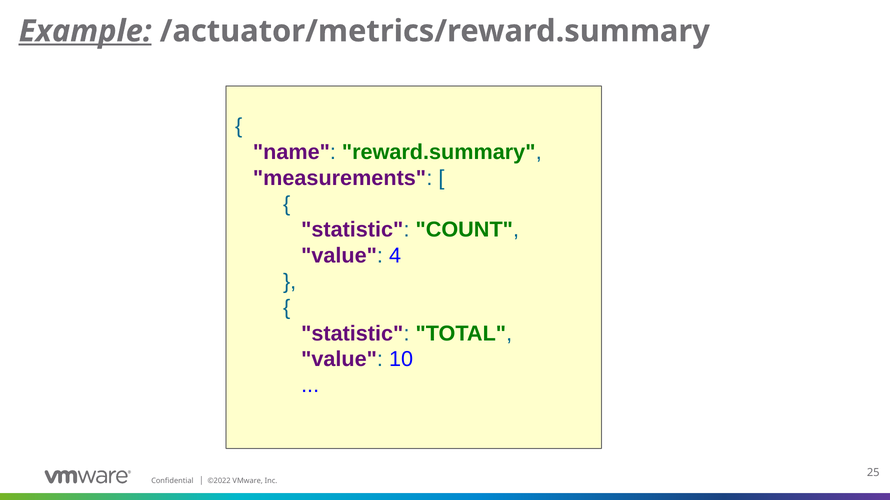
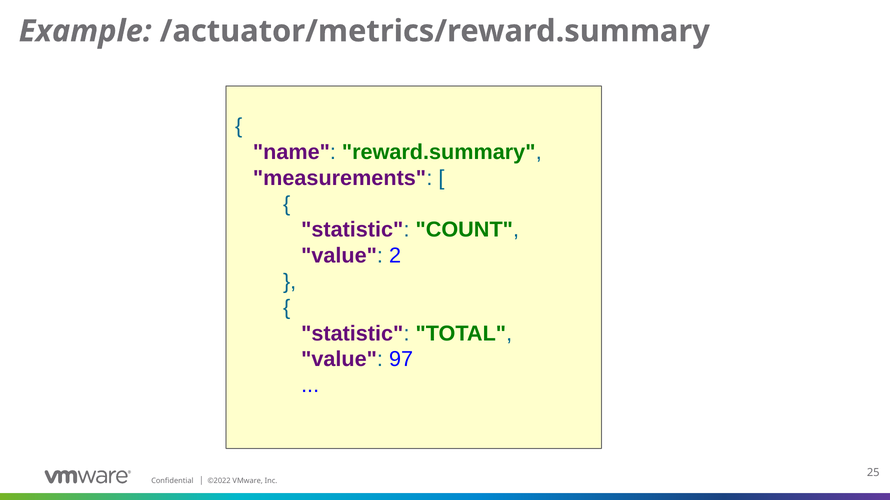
Example underline: present -> none (85, 31)
4: 4 -> 2 (395, 256)
10: 10 -> 97 (401, 360)
